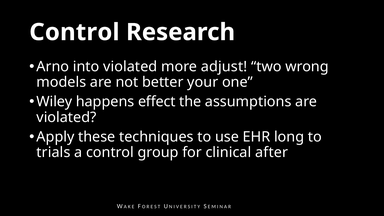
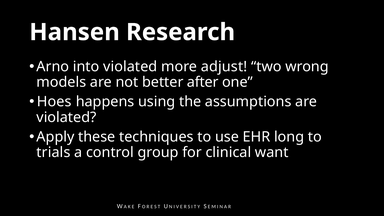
Control: Control -> Hansen (75, 32)
your: your -> after (203, 82)
Wiley: Wiley -> Hoes (54, 102)
effect: effect -> using (157, 102)
after: after -> want (272, 152)
